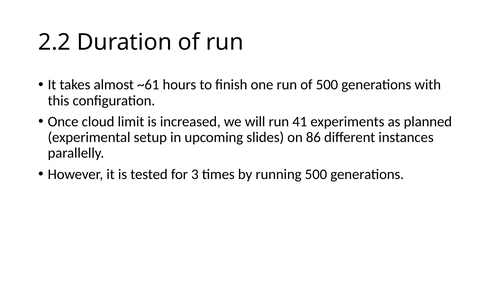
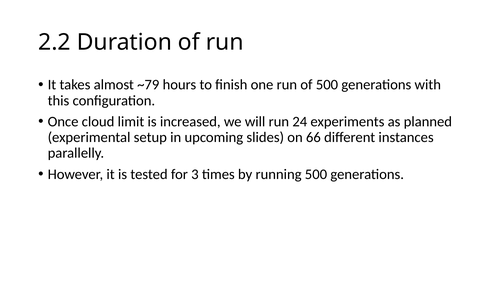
~61: ~61 -> ~79 (148, 85)
41: 41 -> 24 (300, 122)
86: 86 -> 66 (313, 138)
